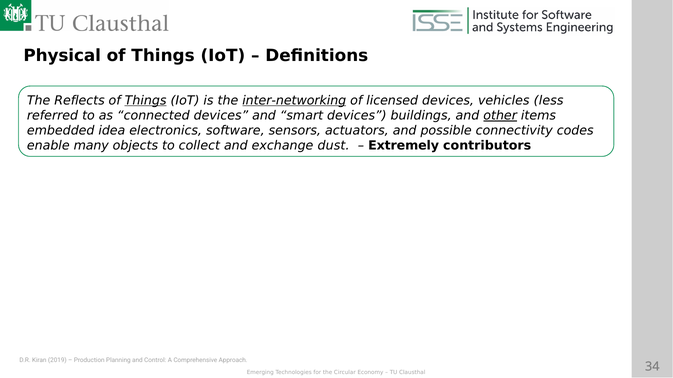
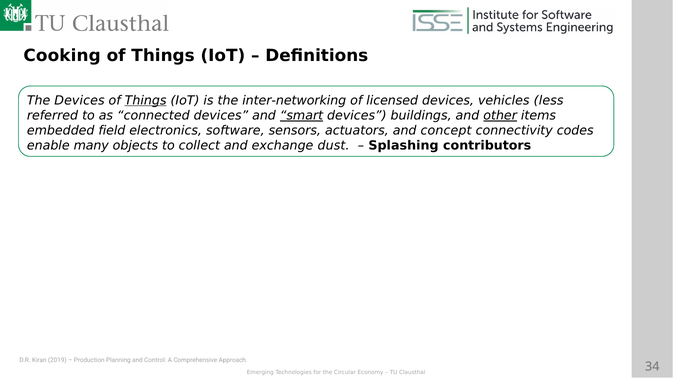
Physical: Physical -> Cooking (62, 56)
The Reflects: Reflects -> Devices (79, 101)
inter-networking underline: present -> none (294, 101)
smart underline: none -> present (302, 116)
idea: idea -> field (112, 131)
possible: possible -> concept (446, 131)
Extremely: Extremely -> Splashing (404, 146)
